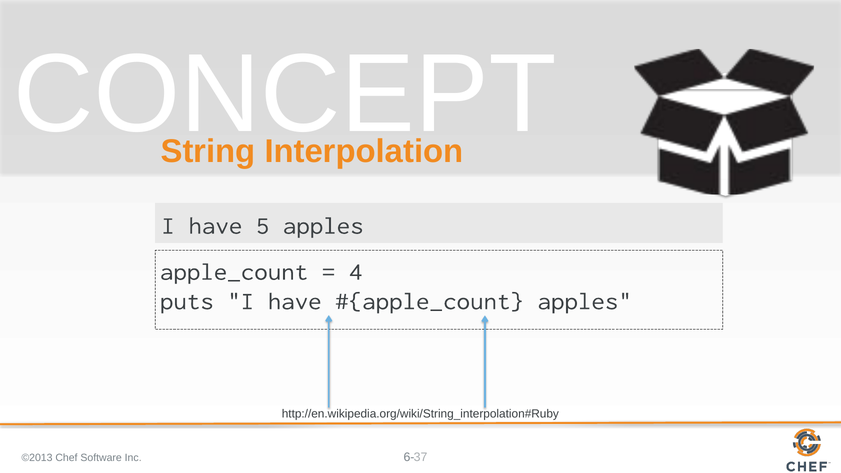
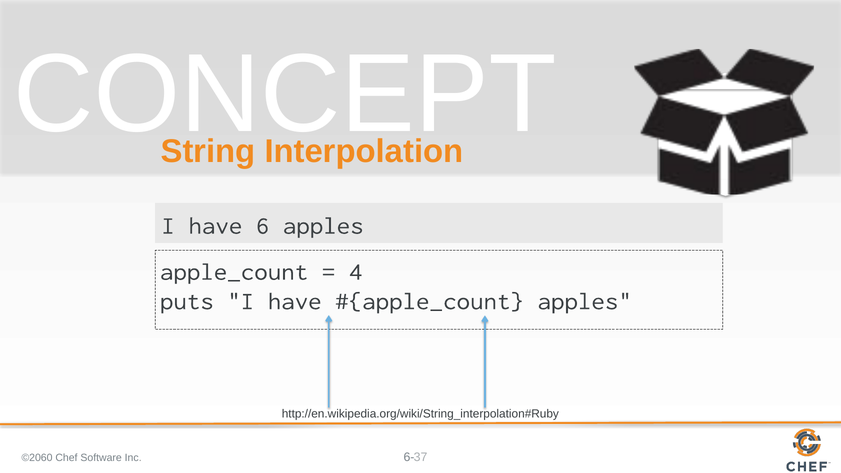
5: 5 -> 6 (263, 226)
©2013: ©2013 -> ©2060 (37, 458)
